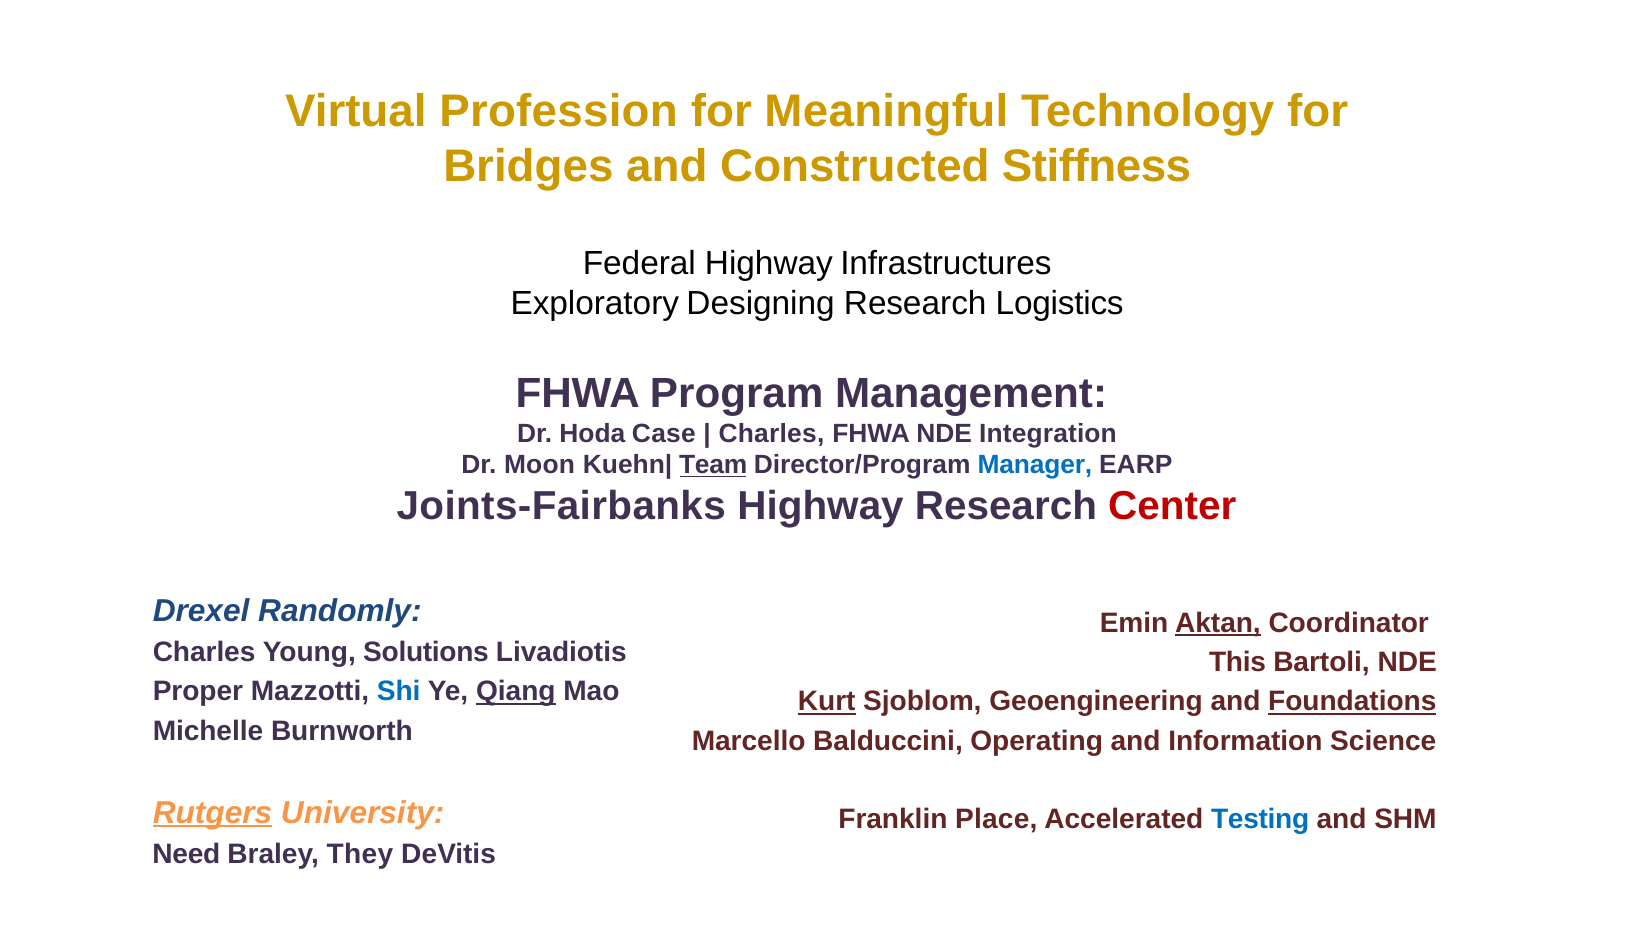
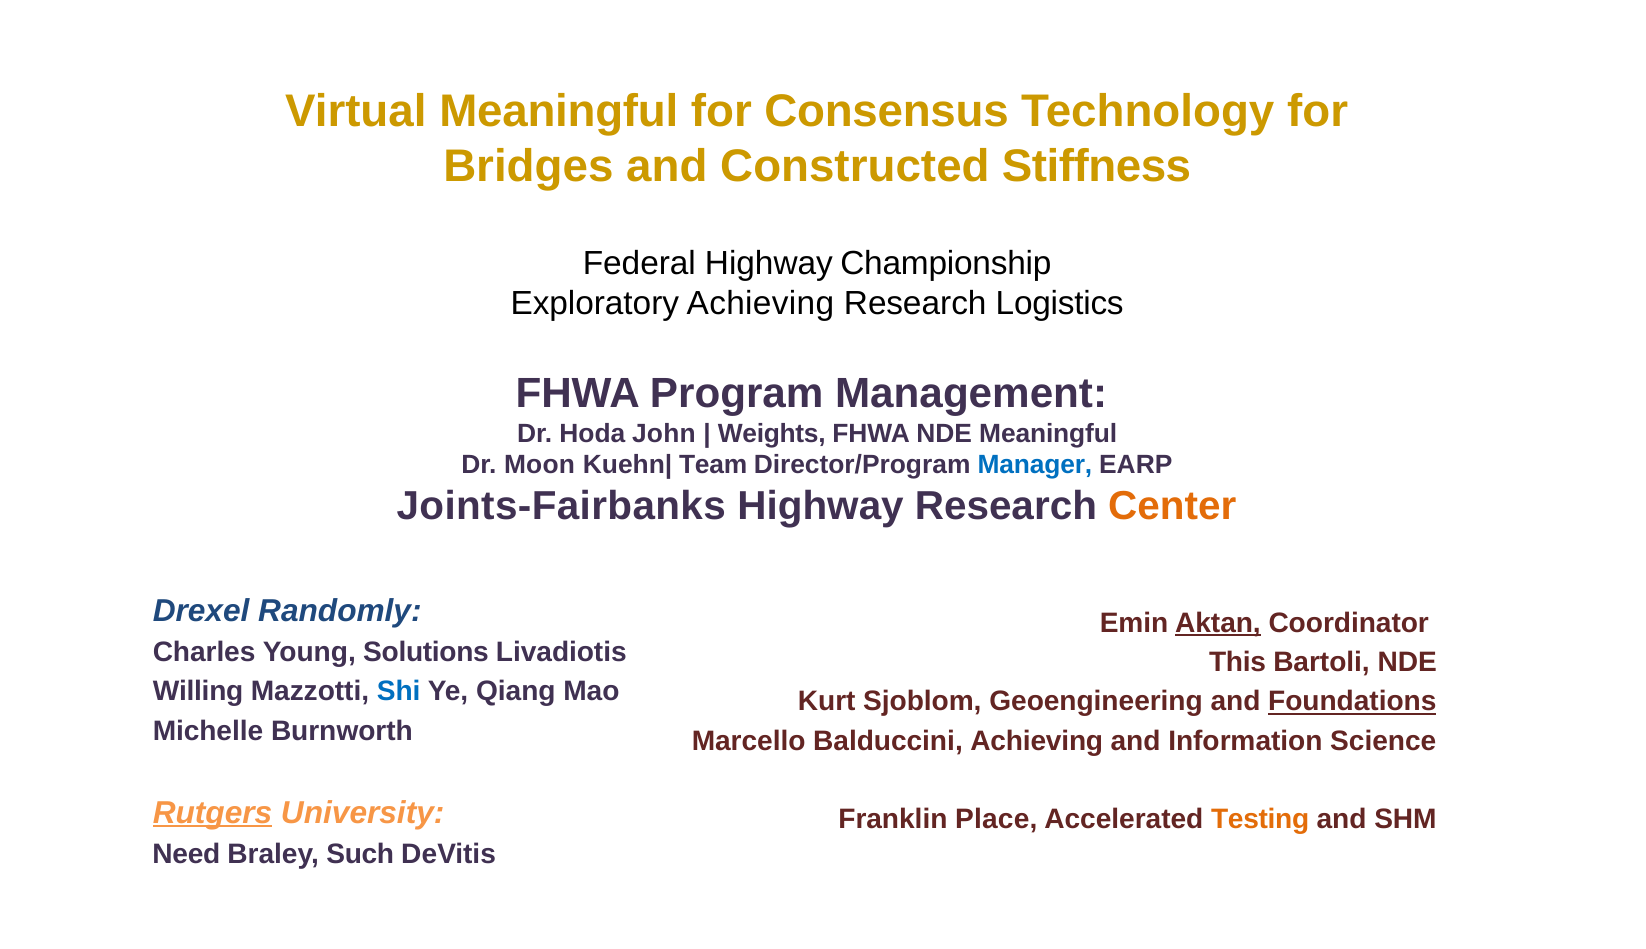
Virtual Profession: Profession -> Meaningful (559, 111)
Meaningful: Meaningful -> Consensus (887, 111)
Infrastructures: Infrastructures -> Championship (946, 263)
Exploratory Designing: Designing -> Achieving (760, 303)
Case: Case -> John (664, 434)
Charles: Charles -> Weights (772, 434)
NDE Integration: Integration -> Meaningful (1048, 434)
Team underline: present -> none (713, 465)
Center colour: red -> orange (1172, 507)
Proper: Proper -> Willing (198, 692)
Qiang underline: present -> none (516, 692)
Kurt underline: present -> none (827, 702)
Balduccini Operating: Operating -> Achieving (1037, 741)
Testing colour: blue -> orange (1260, 820)
They: They -> Such (360, 854)
